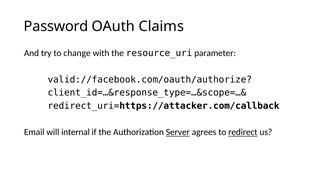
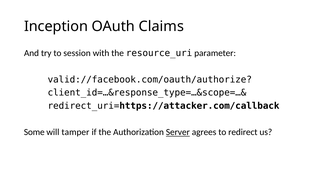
Password: Password -> Inception (56, 26)
change: change -> session (77, 53)
Email: Email -> Some (34, 132)
internal: internal -> tamper (75, 132)
redirect underline: present -> none (243, 132)
